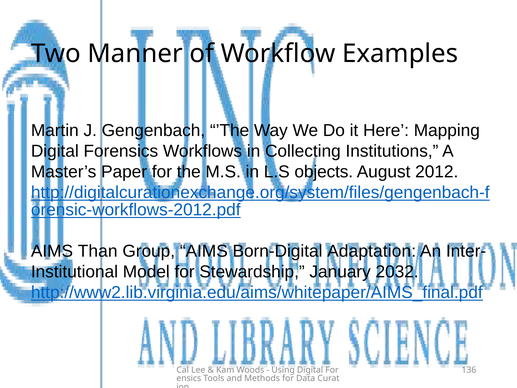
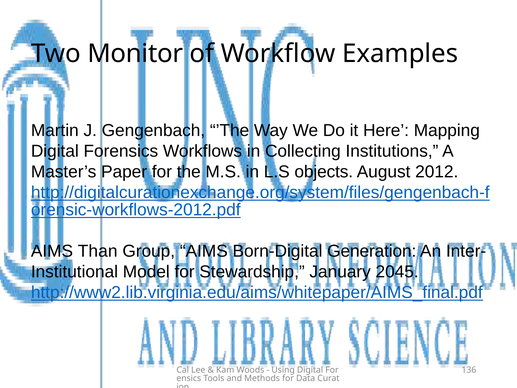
Manner: Manner -> Monitor (135, 54)
Adaptation: Adaptation -> Generation (372, 251)
2032: 2032 -> 2045 (397, 272)
